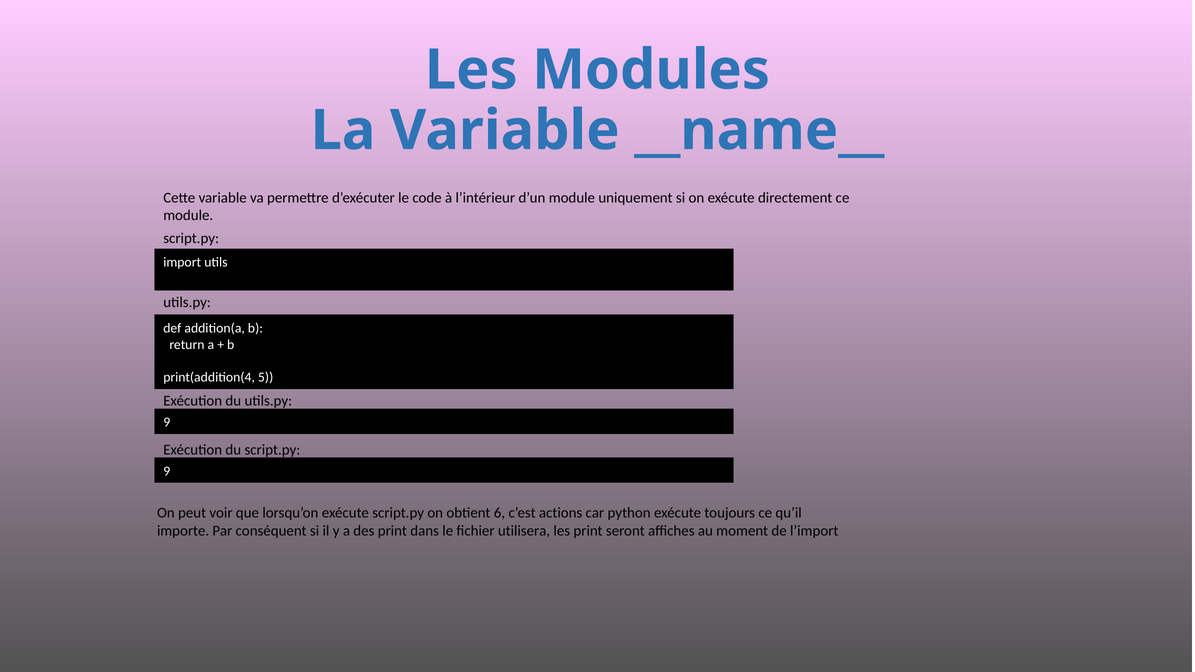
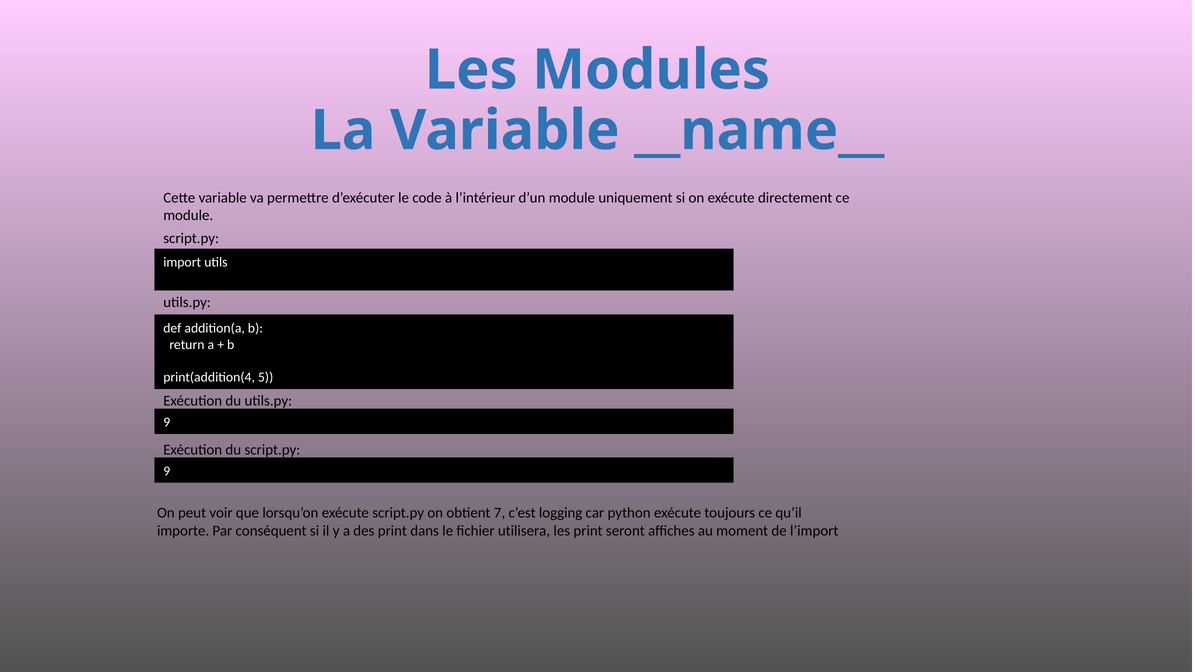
6: 6 -> 7 (499, 513)
actions: actions -> logging (561, 513)
